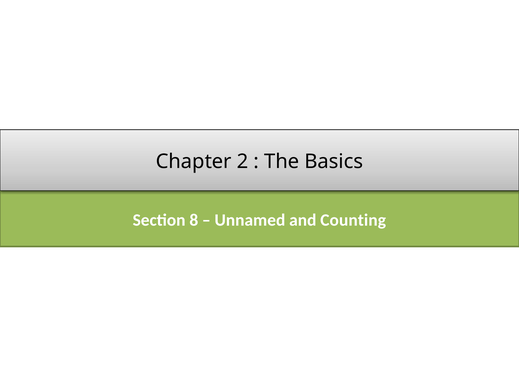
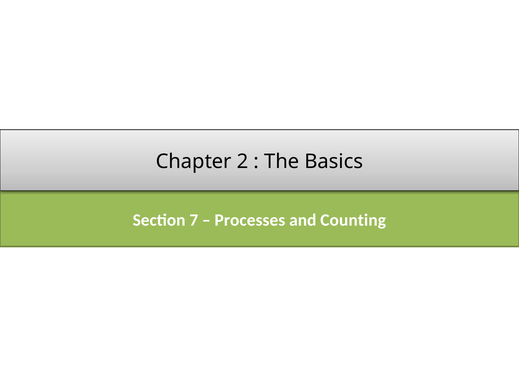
8: 8 -> 7 (194, 220)
Unnamed: Unnamed -> Processes (250, 220)
